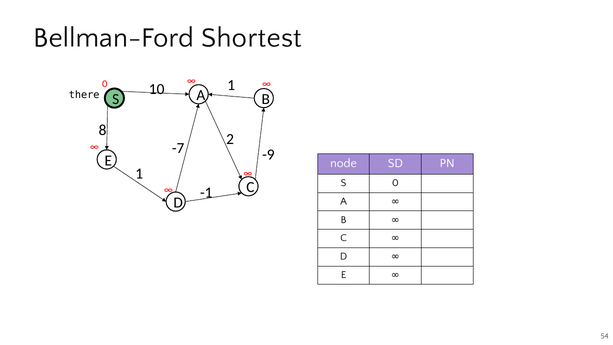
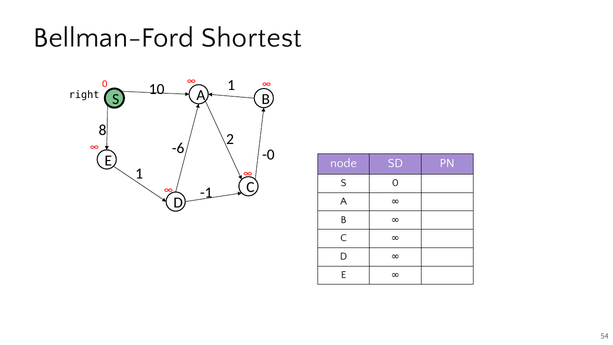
there: there -> right (84, 95)
-7: -7 -> -6 (178, 148)
-9: -9 -> -0 (268, 154)
